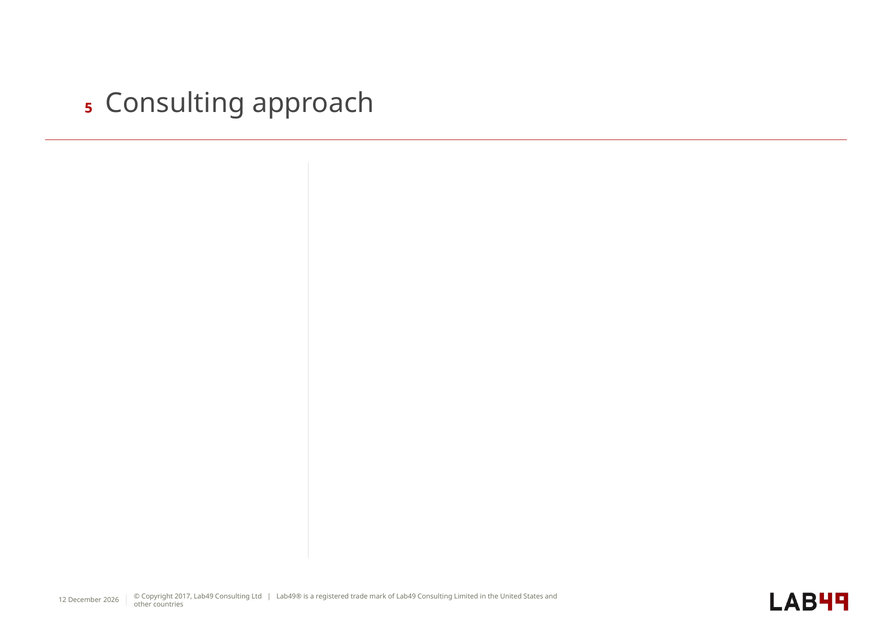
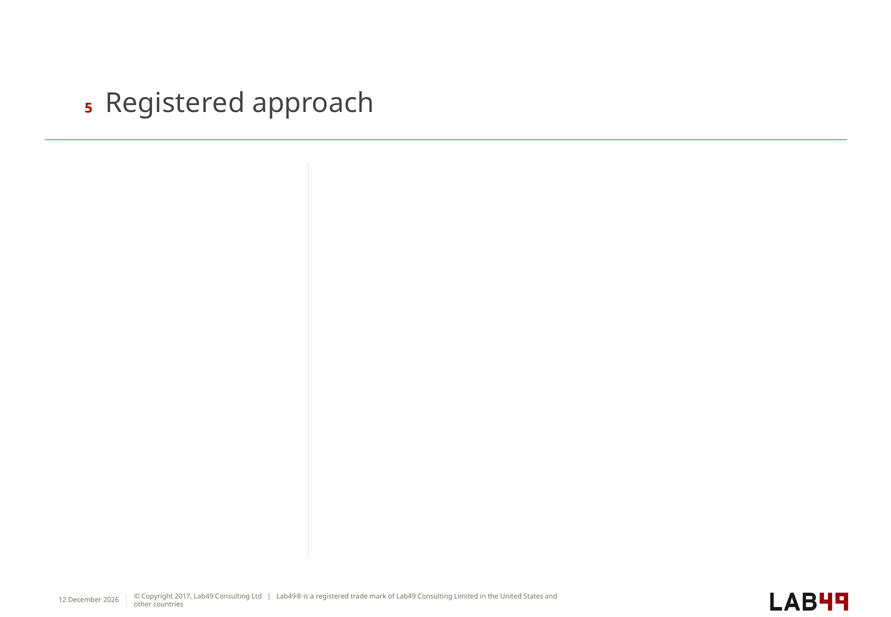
5 Consulting: Consulting -> Registered (175, 103)
